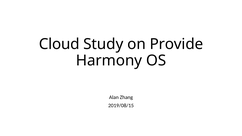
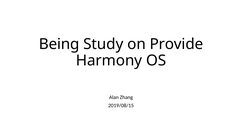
Cloud: Cloud -> Being (59, 44)
